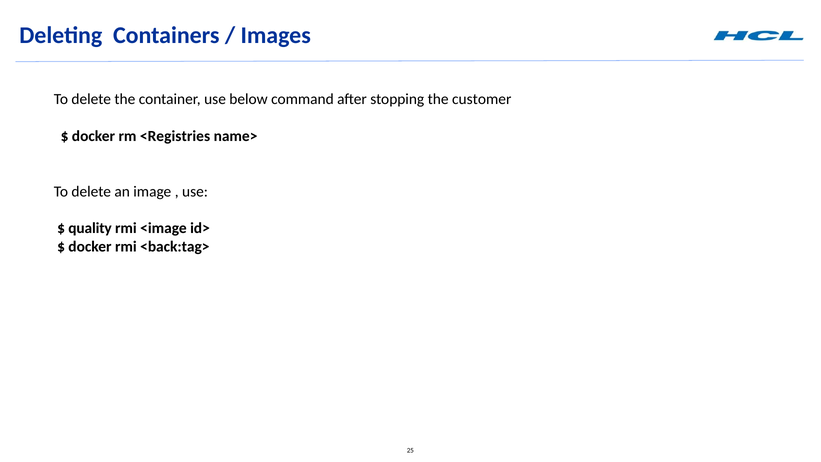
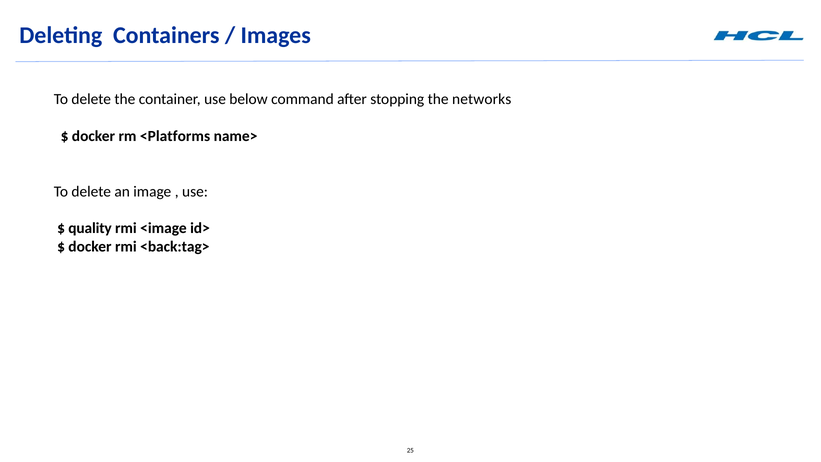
customer: customer -> networks (482, 99)
<Registries: <Registries -> <Platforms (175, 136)
